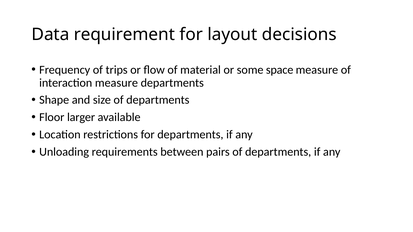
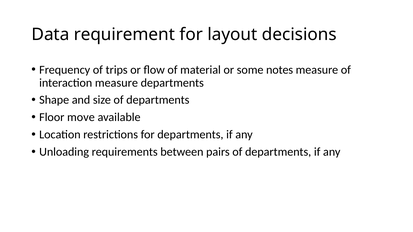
space: space -> notes (280, 70)
larger: larger -> move (81, 117)
